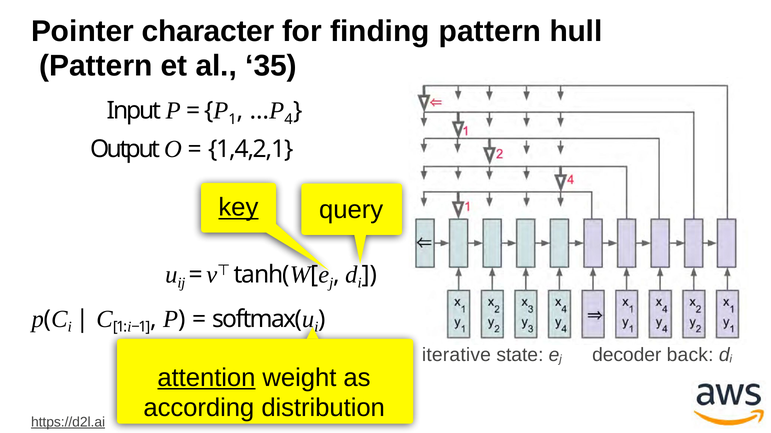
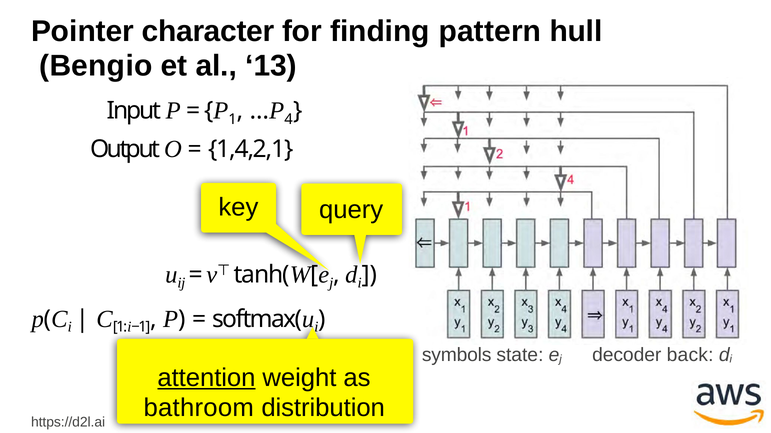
Pattern: Pattern -> Bengio (96, 66)
35: 35 -> 13 (271, 66)
key underline: present -> none (238, 208)
iterative: iterative -> symbols (457, 356)
according: according -> bathroom (199, 408)
https://d2l.ai underline: present -> none (68, 423)
